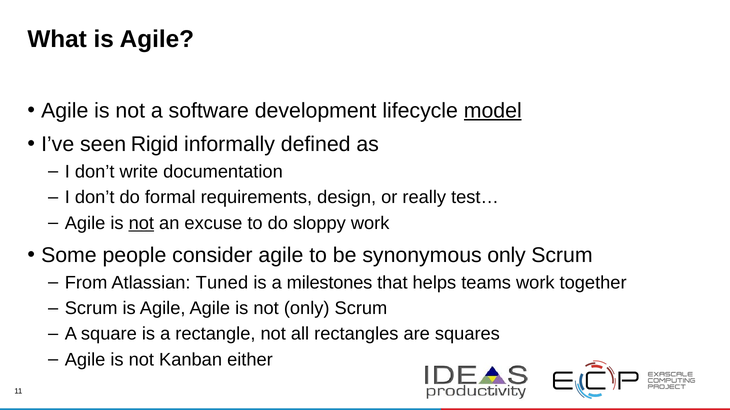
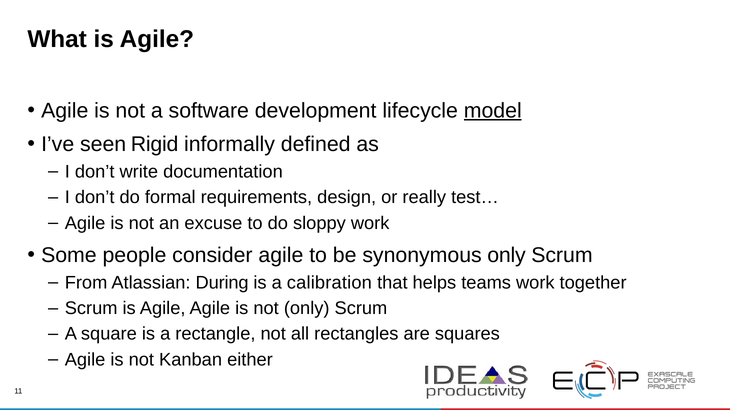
not underline: present -> none (141, 224)
Tuned: Tuned -> During (222, 283)
milestones: milestones -> calibration (329, 283)
